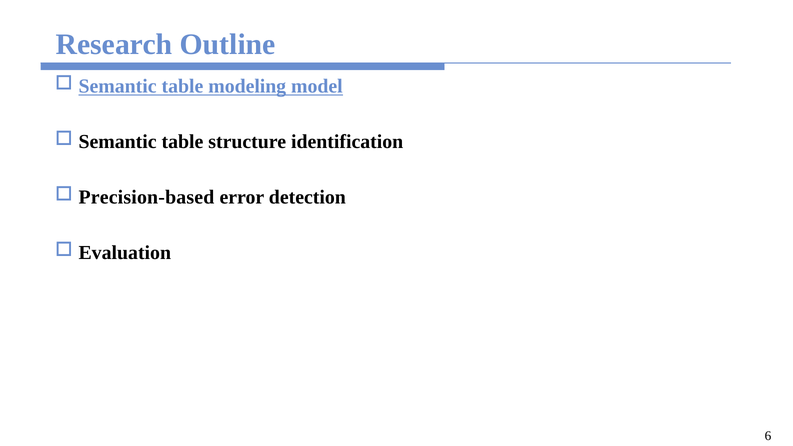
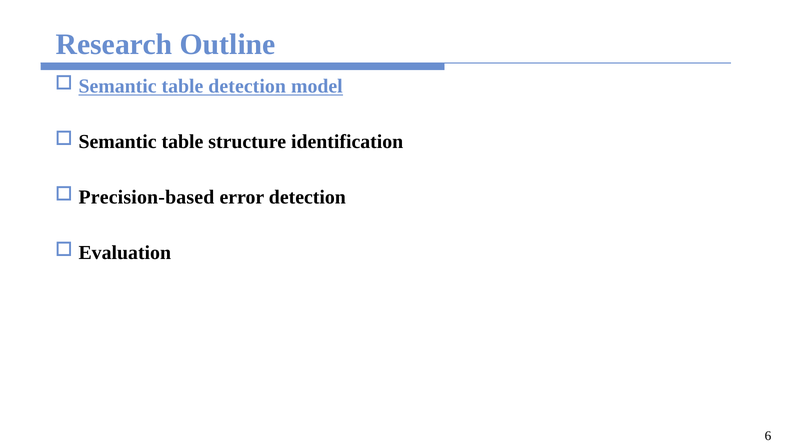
table modeling: modeling -> detection (247, 86)
